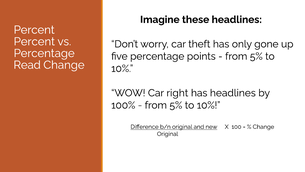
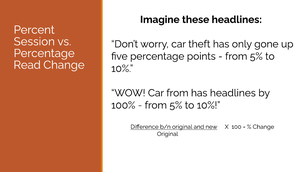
Percent: Percent -> Session (34, 41)
Car right: right -> from (177, 93)
